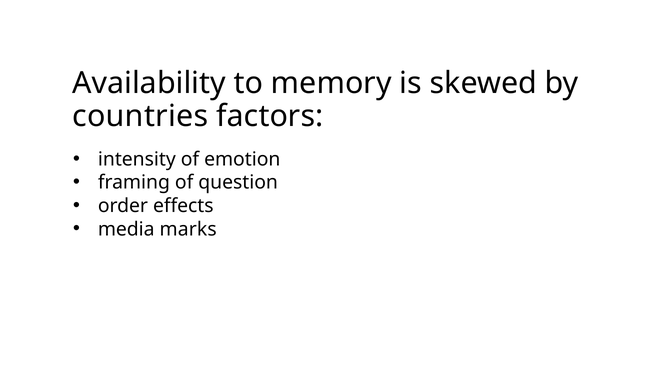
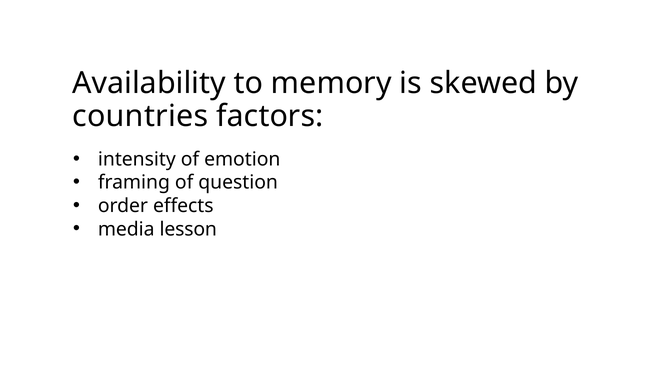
marks: marks -> lesson (188, 229)
